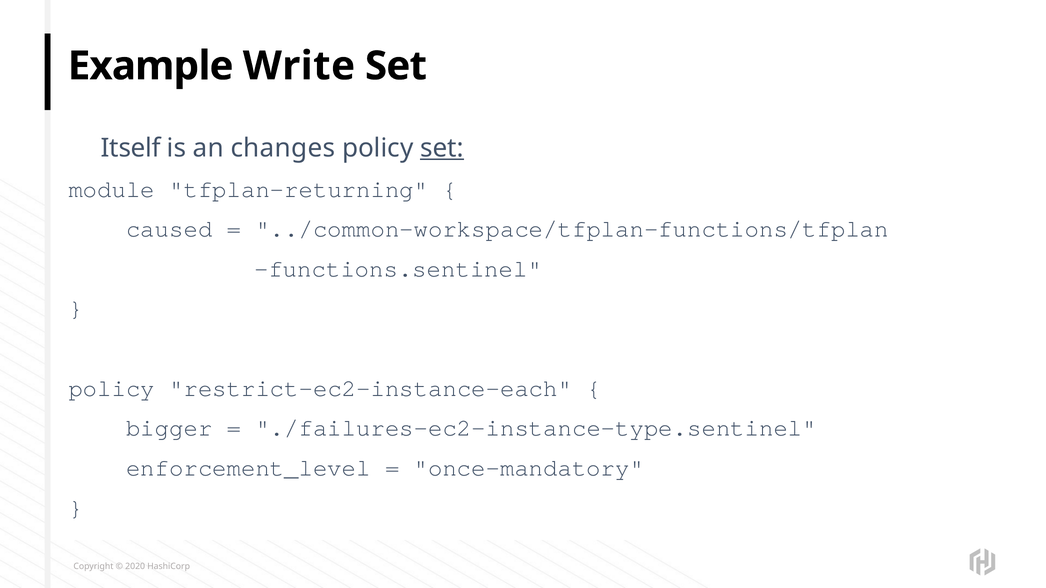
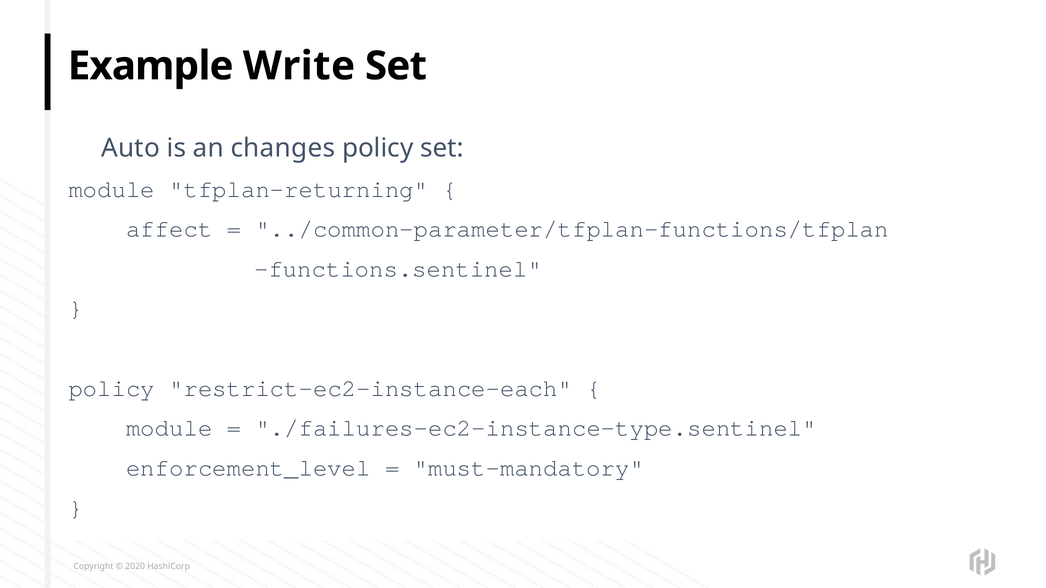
Itself: Itself -> Auto (130, 148)
set underline: present -> none (442, 148)
caused: caused -> affect (169, 229)
../common-workspace/tfplan-functions/tfplan: ../common-workspace/tfplan-functions/tfplan -> ../common-parameter/tfplan-functions/tfplan (572, 229)
bigger: bigger -> module (169, 428)
once-mandatory: once-mandatory -> must-mandatory (529, 468)
